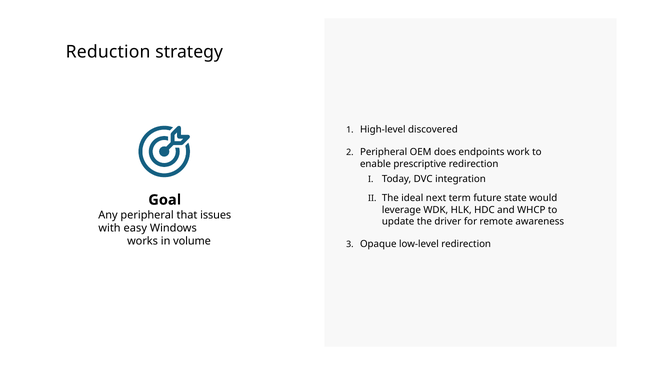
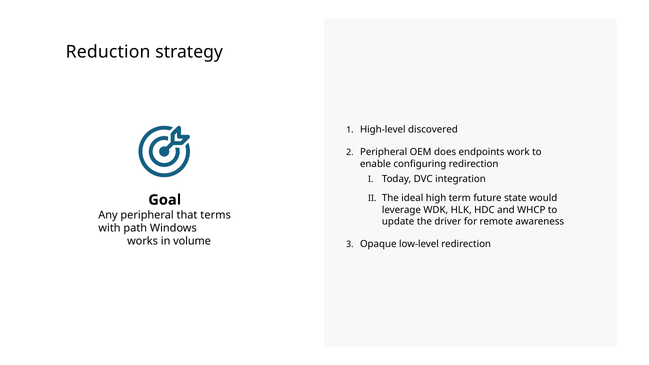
prescriptive: prescriptive -> configuring (420, 164)
next: next -> high (436, 198)
issues: issues -> terms (216, 215)
easy: easy -> path (135, 228)
